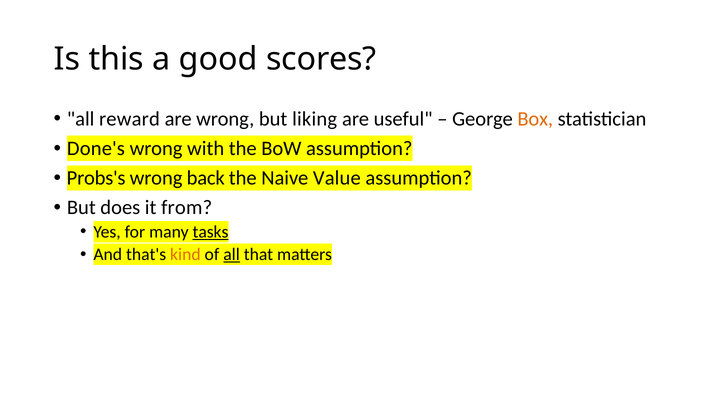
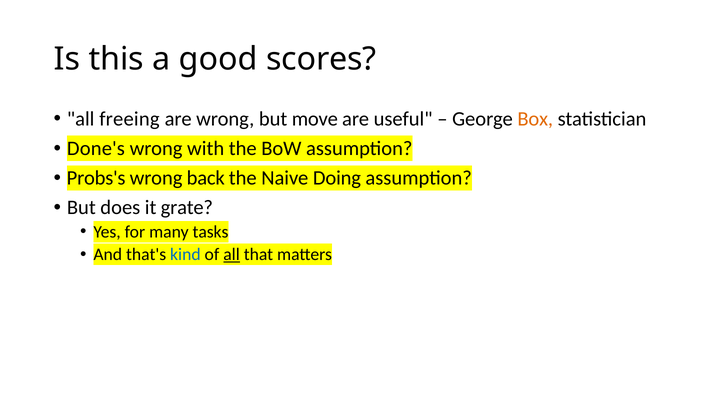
reward: reward -> freeing (129, 119)
liking: liking -> move (315, 119)
Value: Value -> Doing (337, 178)
from: from -> grate (187, 208)
tasks underline: present -> none (210, 232)
kind colour: orange -> blue (185, 255)
